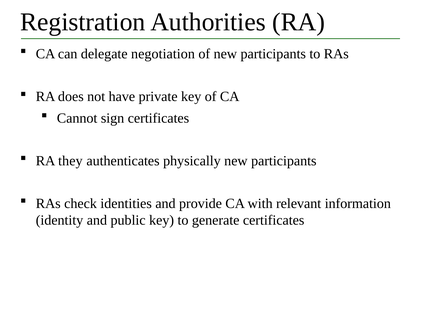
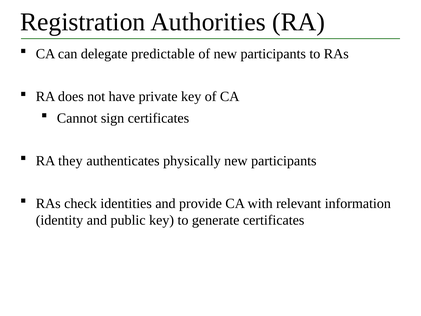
negotiation: negotiation -> predictable (163, 54)
